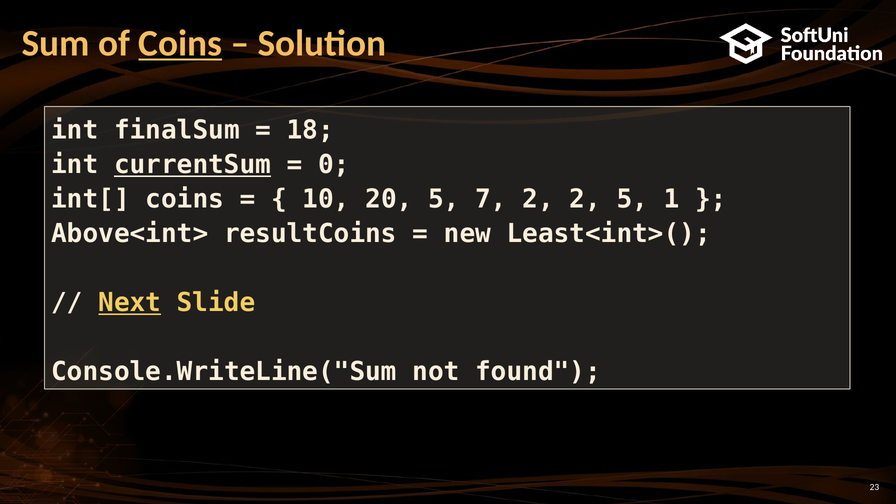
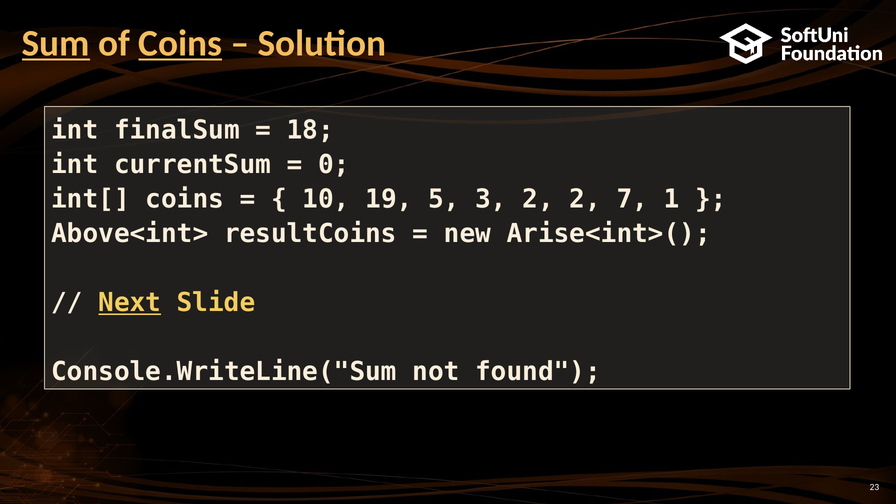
Sum underline: none -> present (56, 44)
currentSum underline: present -> none (193, 165)
20: 20 -> 19 (389, 199)
7: 7 -> 3 (491, 199)
2 5: 5 -> 7 (632, 199)
Least<int>(: Least<int>( -> Arise<int>( (609, 234)
